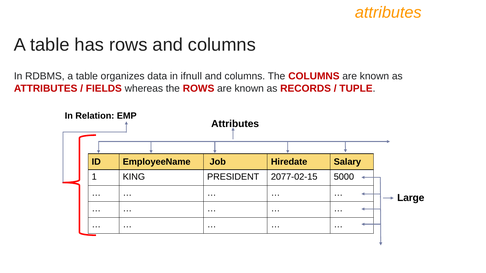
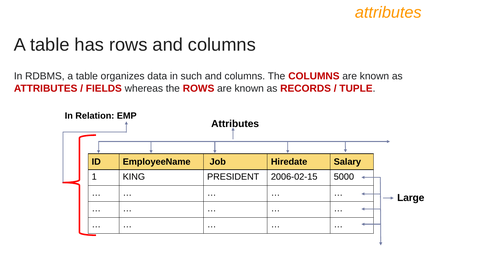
ifnull: ifnull -> such (191, 76)
2077-02-15: 2077-02-15 -> 2006-02-15 (294, 177)
